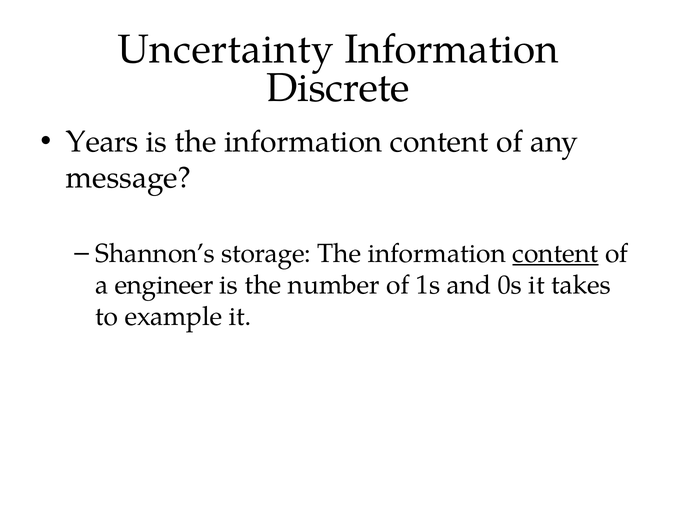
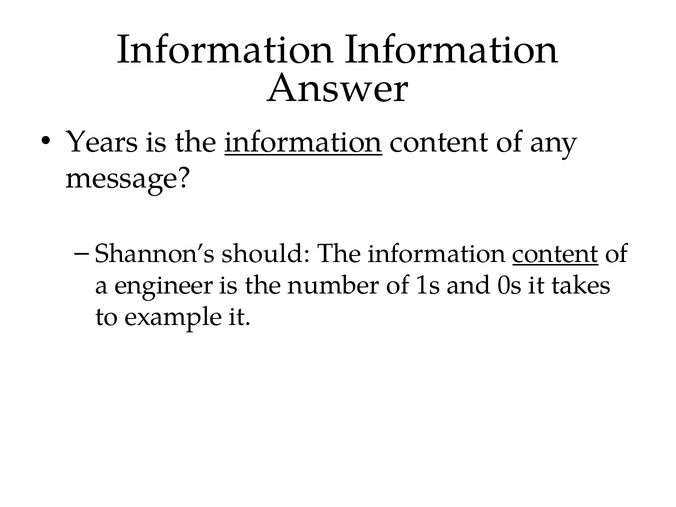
Uncertainty: Uncertainty -> Information (226, 49)
Discrete: Discrete -> Answer (338, 88)
information underline: none -> present (303, 142)
storage: storage -> should (266, 254)
